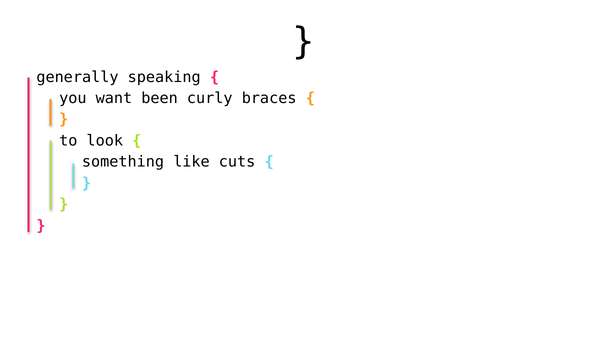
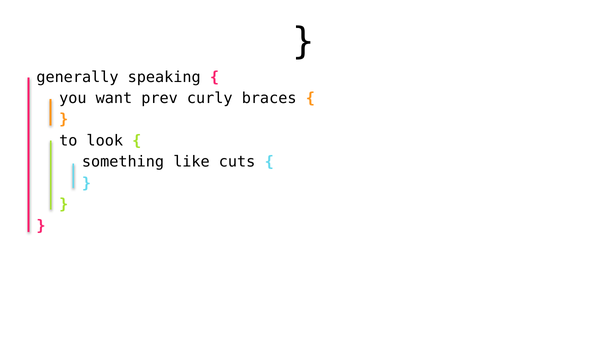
been: been -> prev (160, 98)
